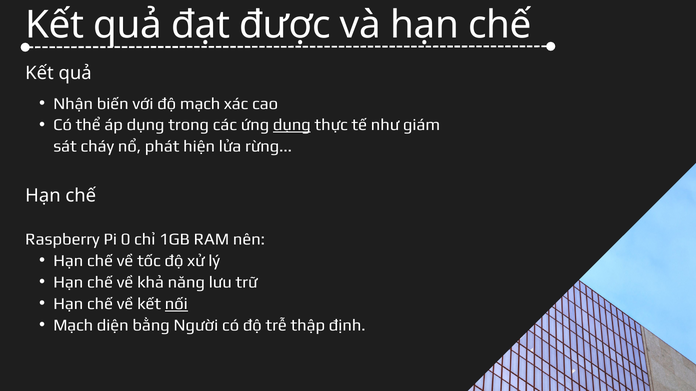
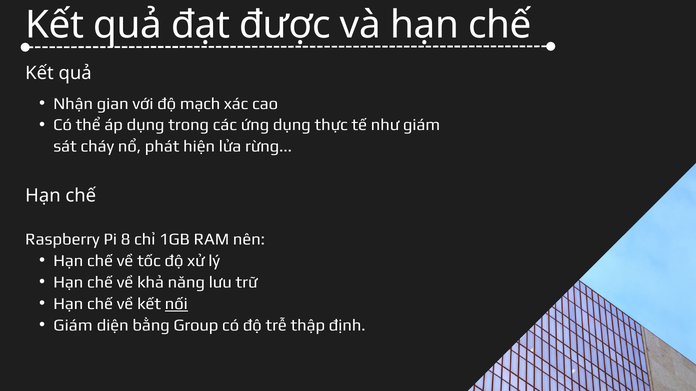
biến: biến -> gian (113, 104)
dụng underline: present -> none (292, 125)
0: 0 -> 8 (126, 240)
Mạch: Mạch -> Giám (73, 326)
Người: Người -> Group (196, 326)
